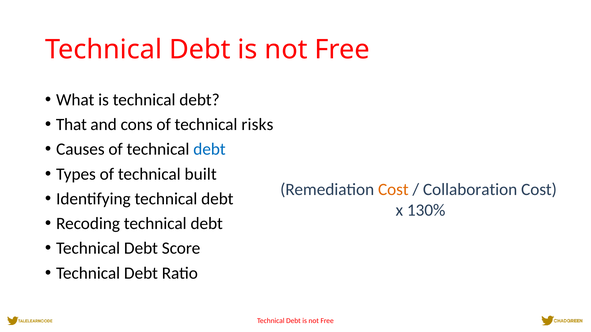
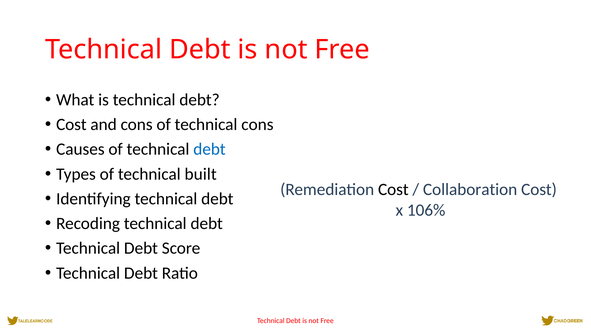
That: That -> Cost (71, 125)
technical risks: risks -> cons (257, 125)
Cost colour: orange -> black (393, 190)
130%: 130% -> 106% (426, 210)
